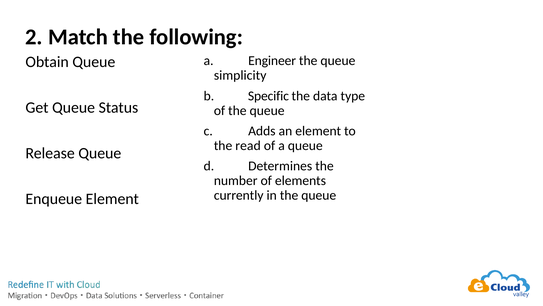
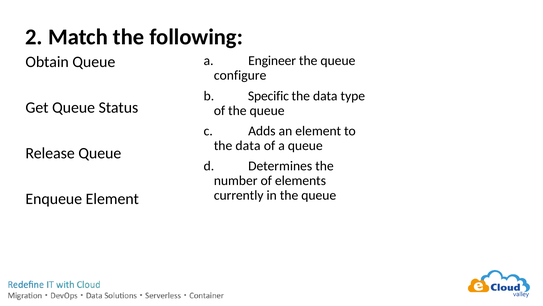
simplicity: simplicity -> configure (240, 75)
read: read -> data (248, 145)
